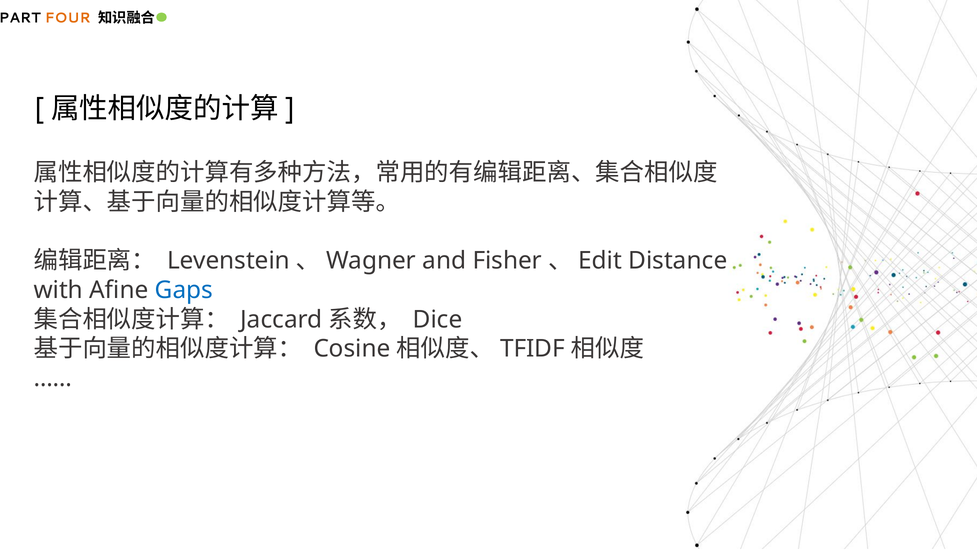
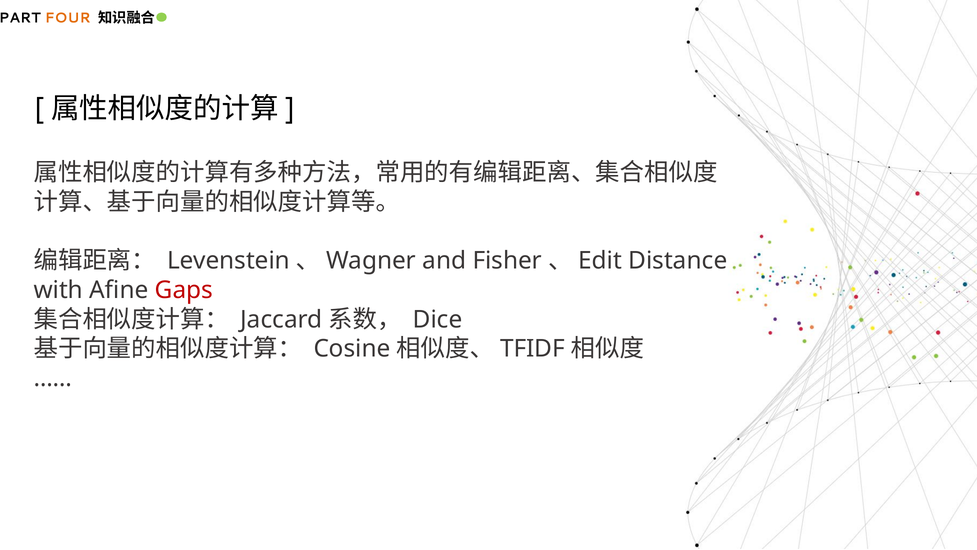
Gaps colour: blue -> red (184, 290)
